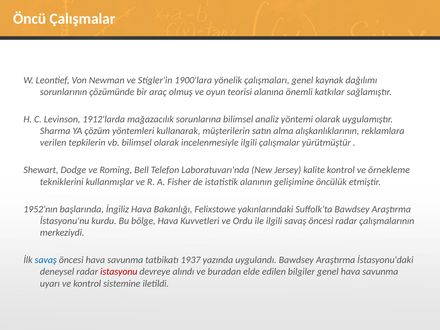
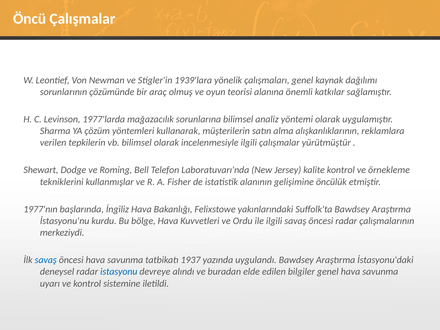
1900'lara: 1900'lara -> 1939'lara (193, 80)
1912'larda: 1912'larda -> 1977'larda (104, 119)
1952'nın: 1952'nın -> 1977'nın (40, 209)
istasyonu colour: red -> blue (119, 272)
